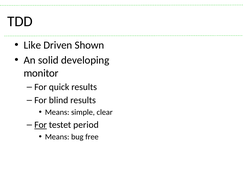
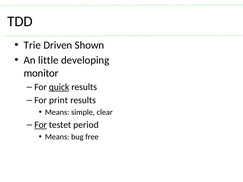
Like: Like -> Trie (32, 45)
solid: solid -> little (48, 60)
quick underline: none -> present (59, 87)
blind: blind -> print (58, 100)
